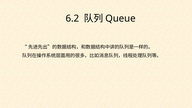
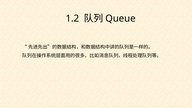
6.2: 6.2 -> 1.2 (72, 18)
